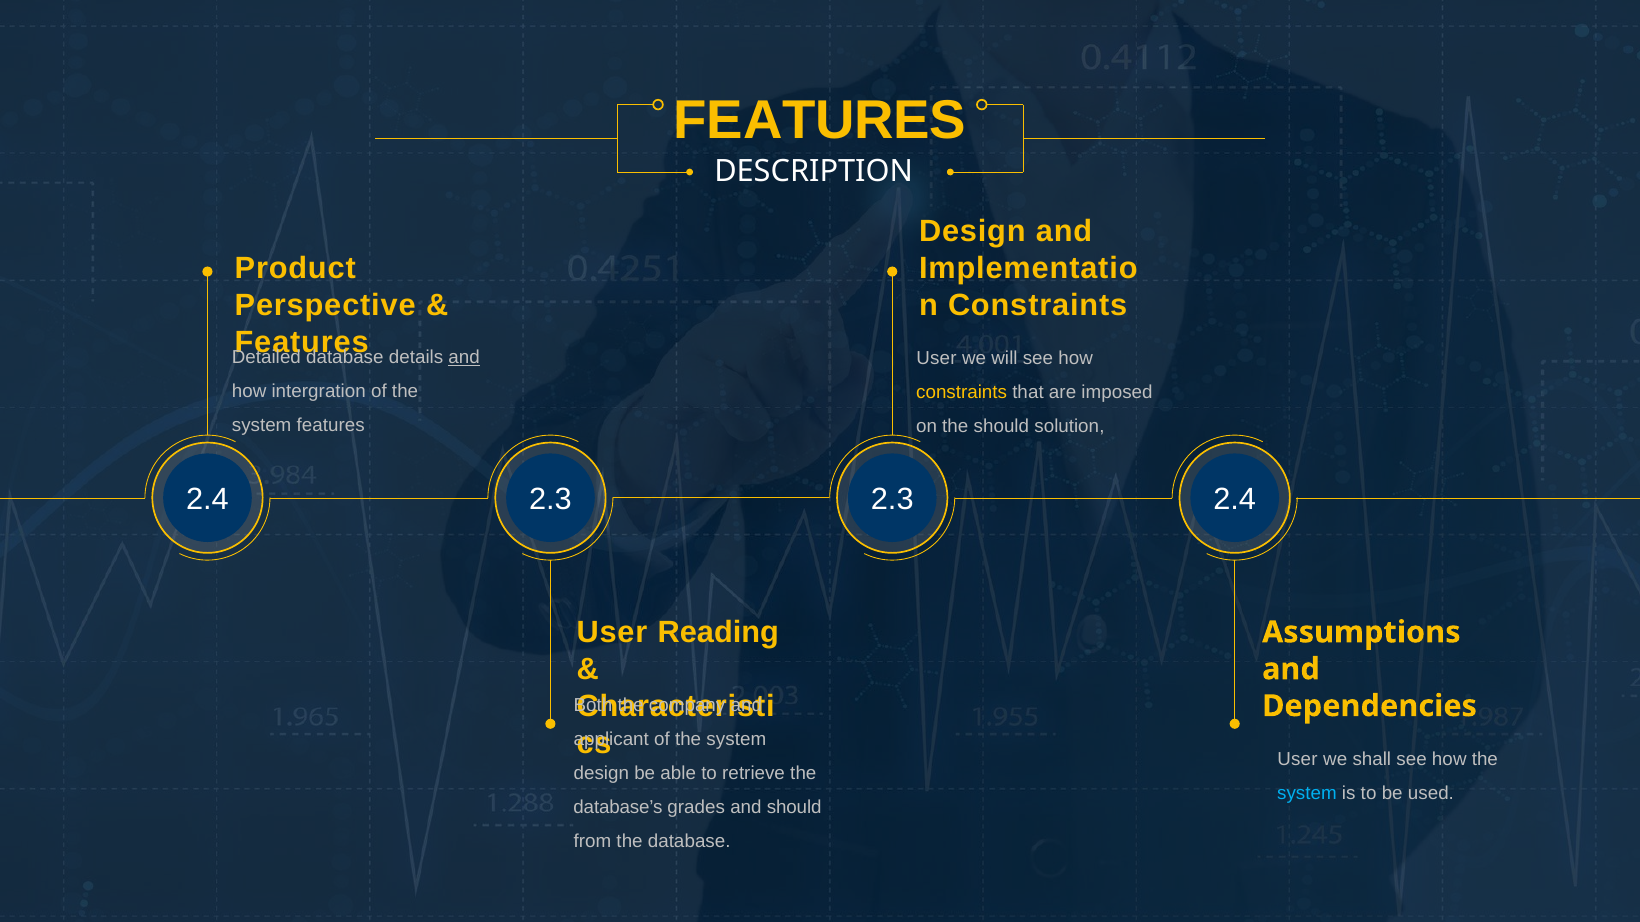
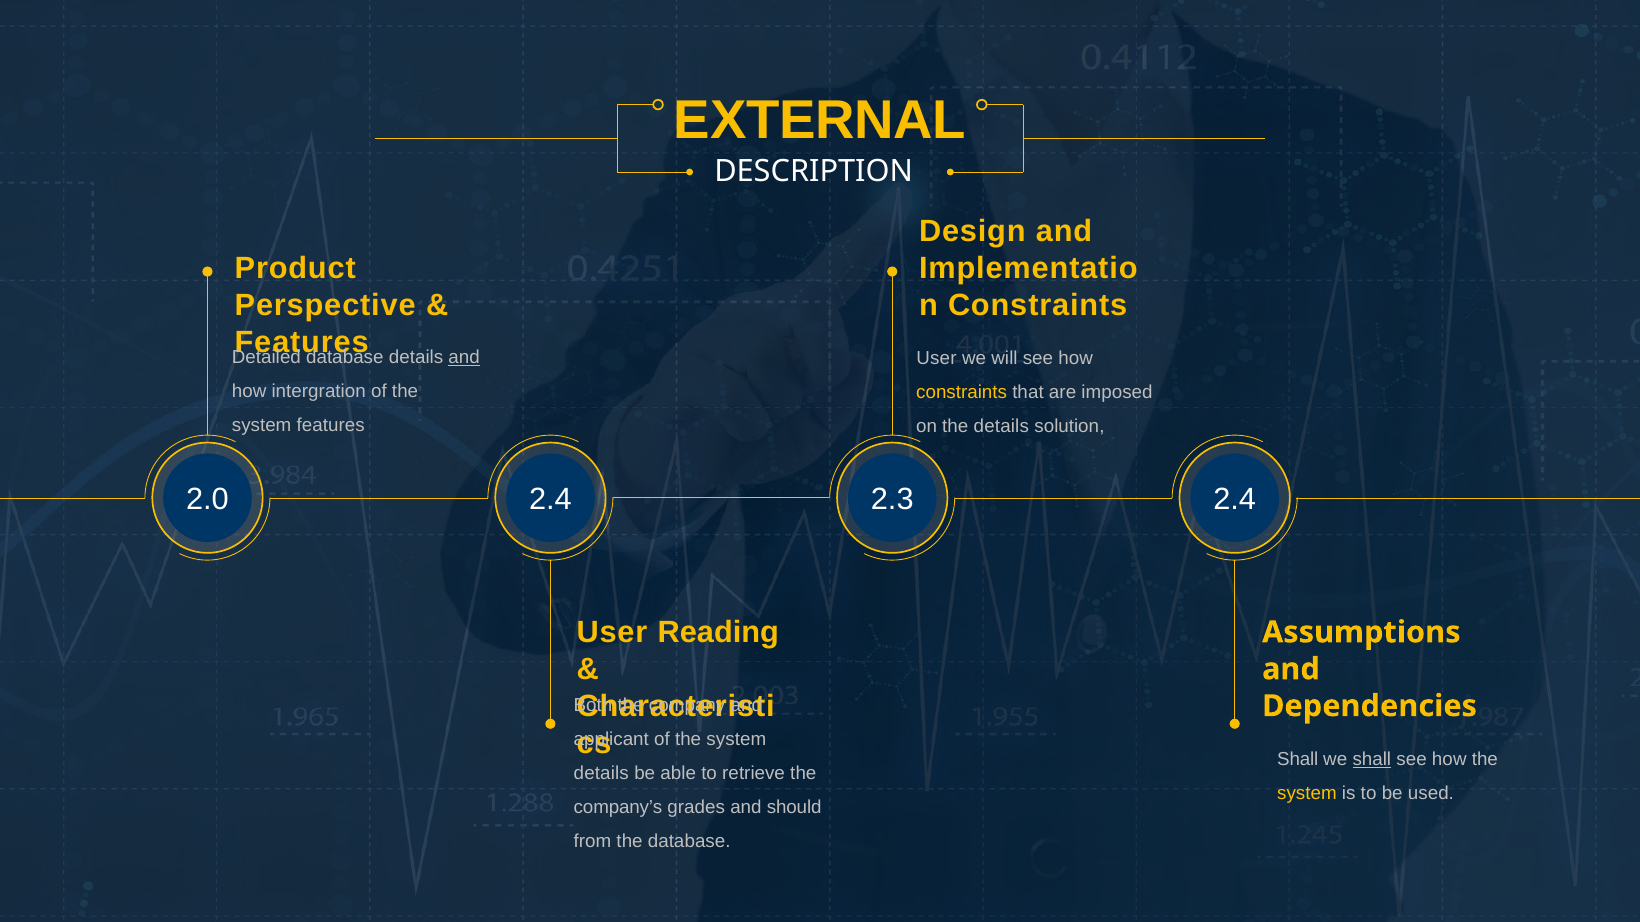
FEATURES: FEATURES -> EXTERNAL (820, 120)
the should: should -> details (1001, 427)
2.4: 2.4 -> 2.0 (207, 500)
2.3: 2.3 -> 2.4 (550, 500)
User: User -> Shall (1298, 760)
shall underline: none -> present (1372, 760)
design: design -> details (601, 774)
system colour: light blue -> yellow (1307, 794)
database’s: database’s -> company’s (618, 808)
